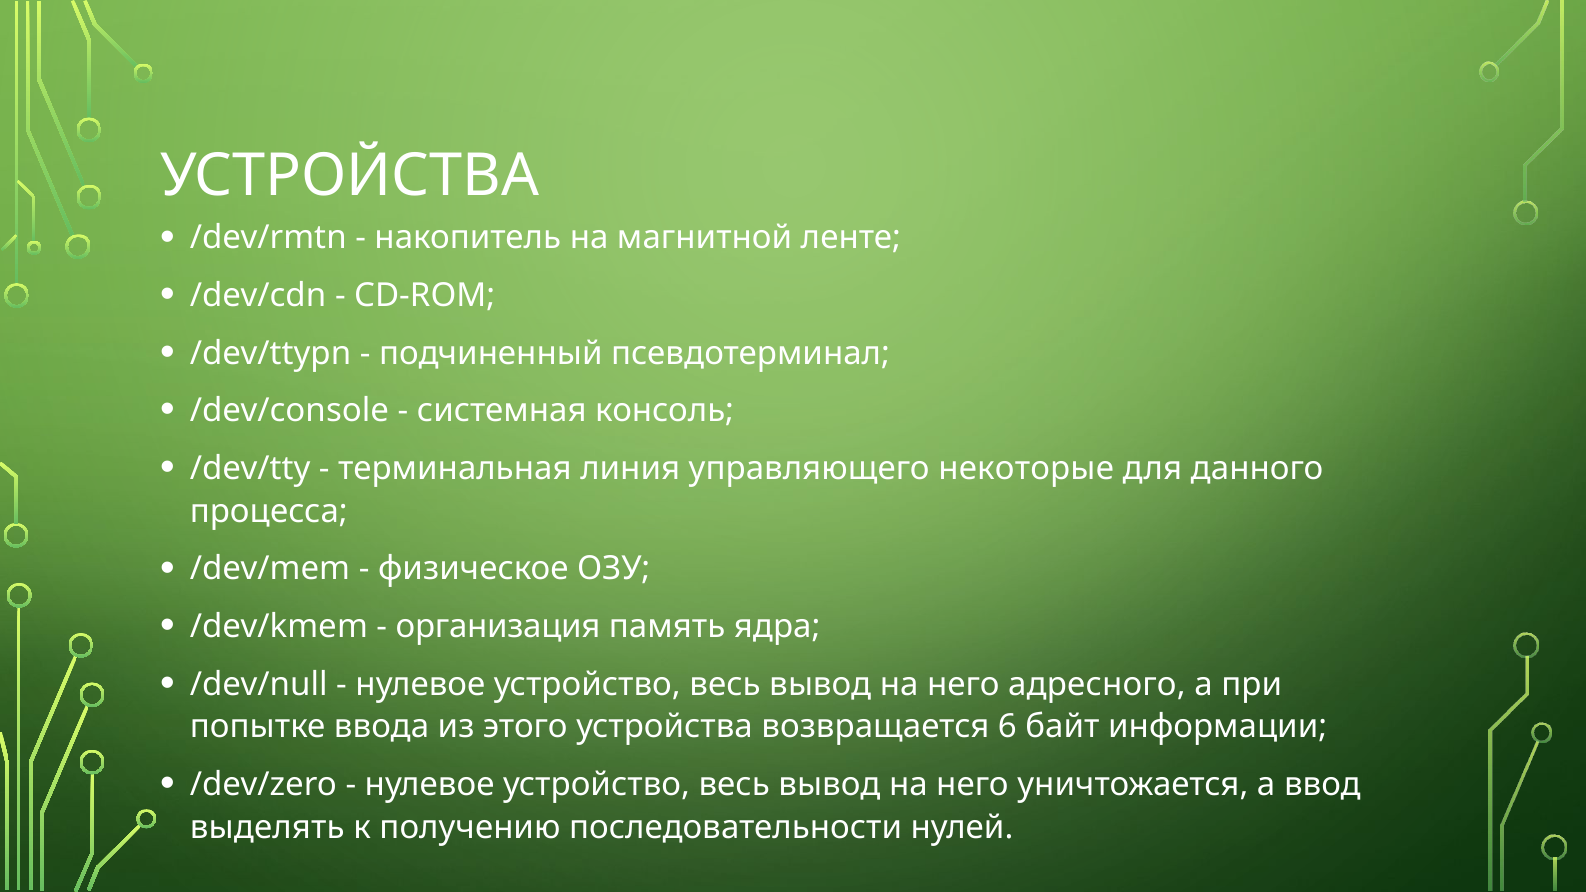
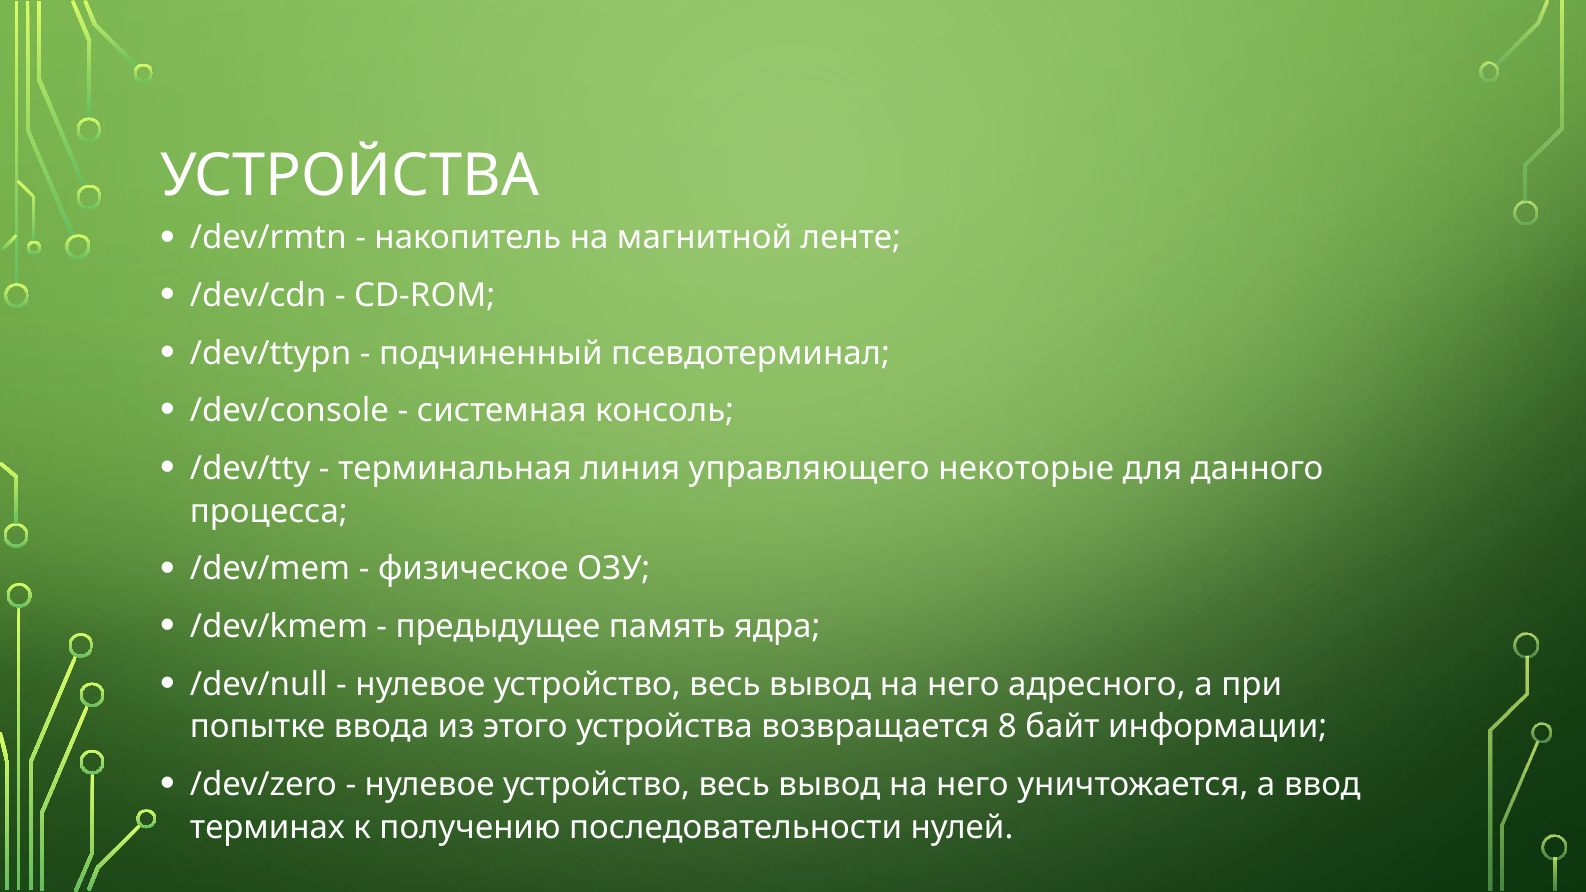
организация: организация -> предыдущее (498, 627)
6: 6 -> 8 (1007, 727)
выделять: выделять -> терминах (267, 828)
